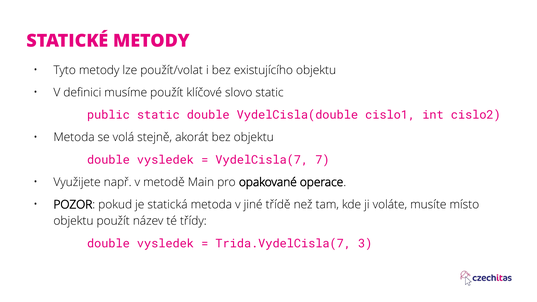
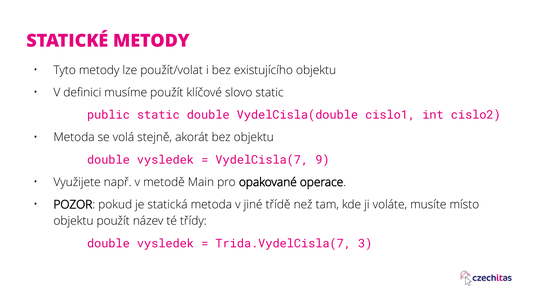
7: 7 -> 9 (322, 160)
